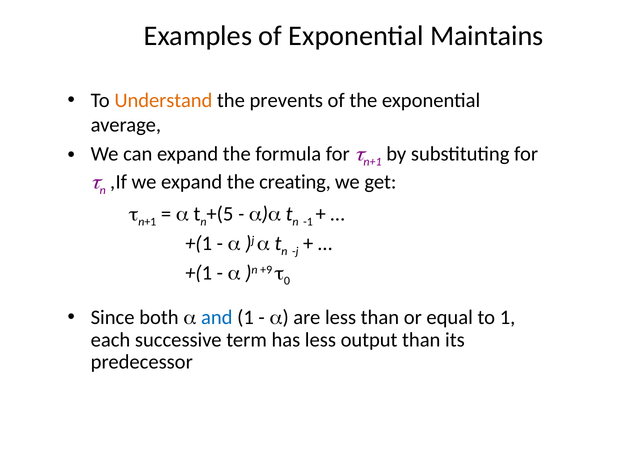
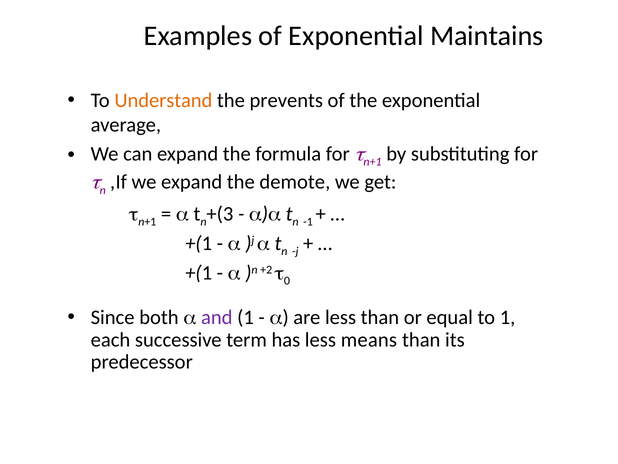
creating: creating -> demote (295, 182)
+(5: +(5 -> +(3 (220, 214)
+9: +9 -> +2 (266, 269)
and colour: blue -> purple (217, 317)
output: output -> means (369, 339)
